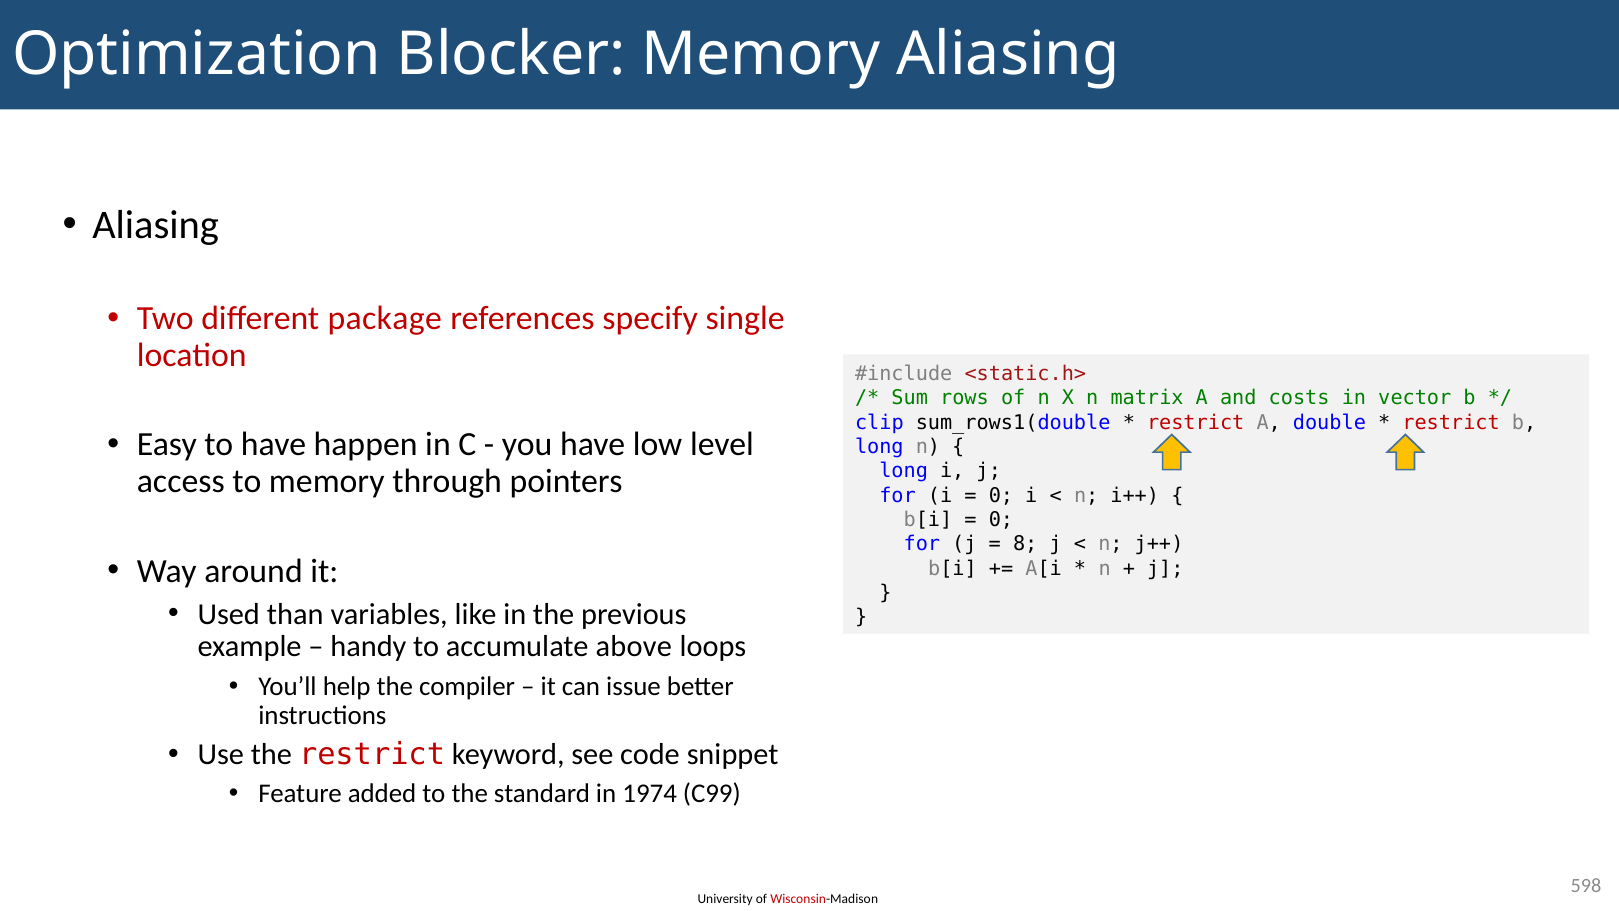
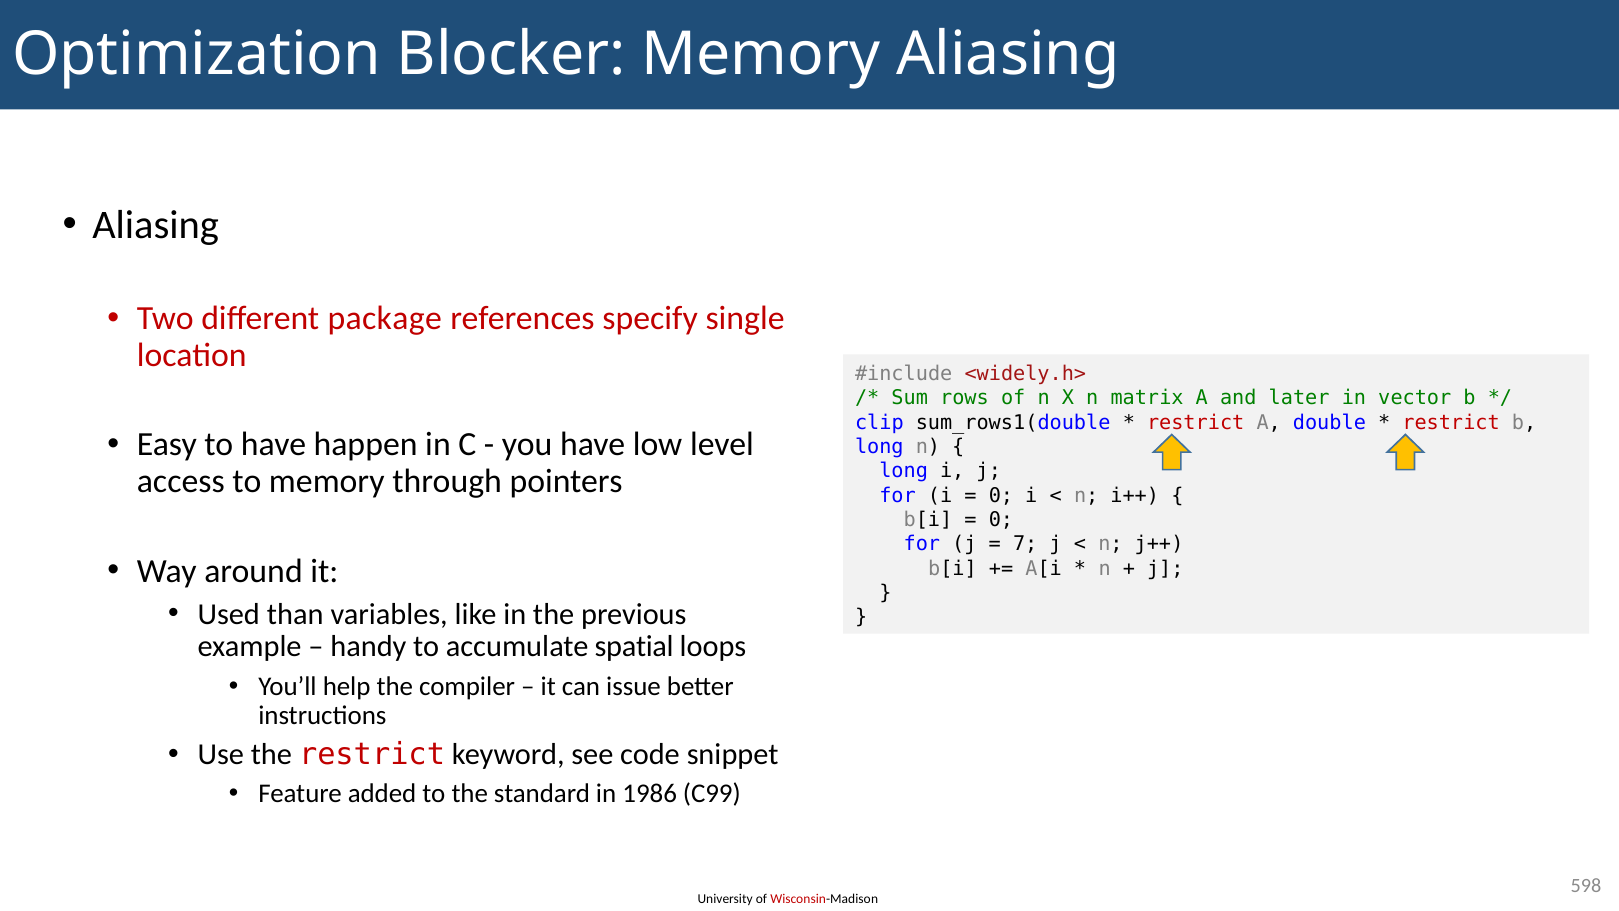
<static.h>: <static.h> -> <widely.h> (1025, 374)
costs: costs -> later (1299, 398)
8: 8 -> 7 (1025, 544)
above: above -> spatial (634, 647)
1974: 1974 -> 1986 (650, 794)
